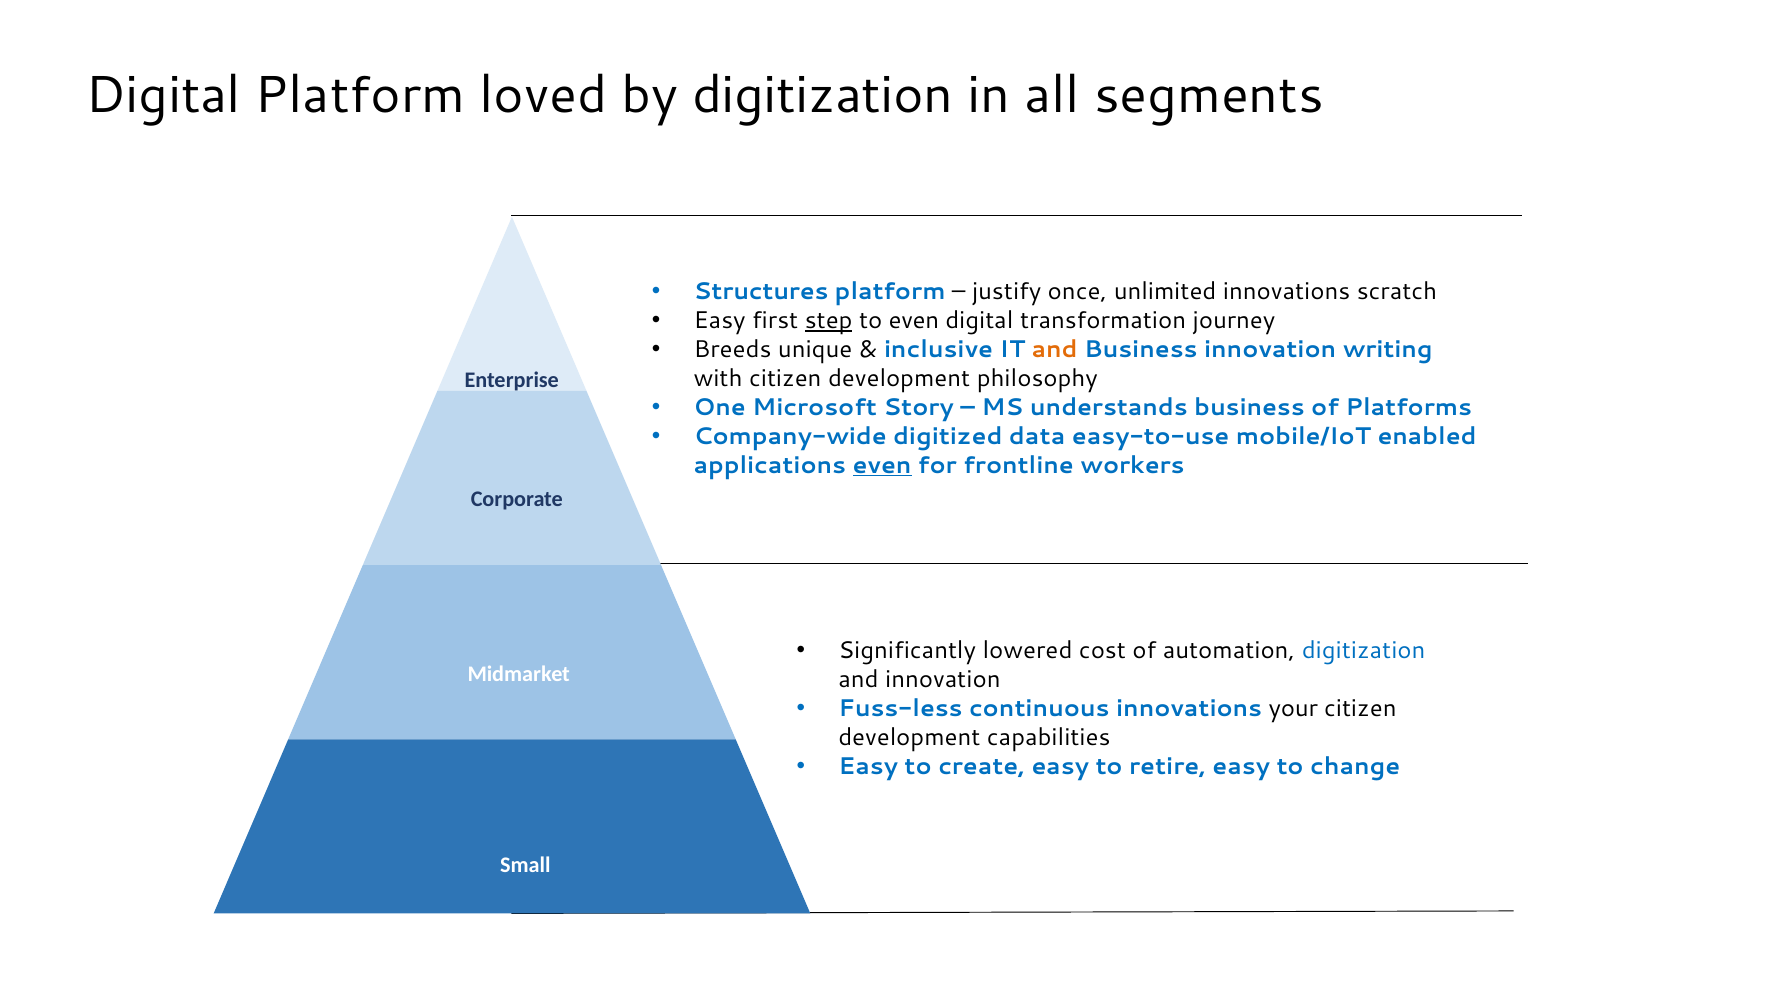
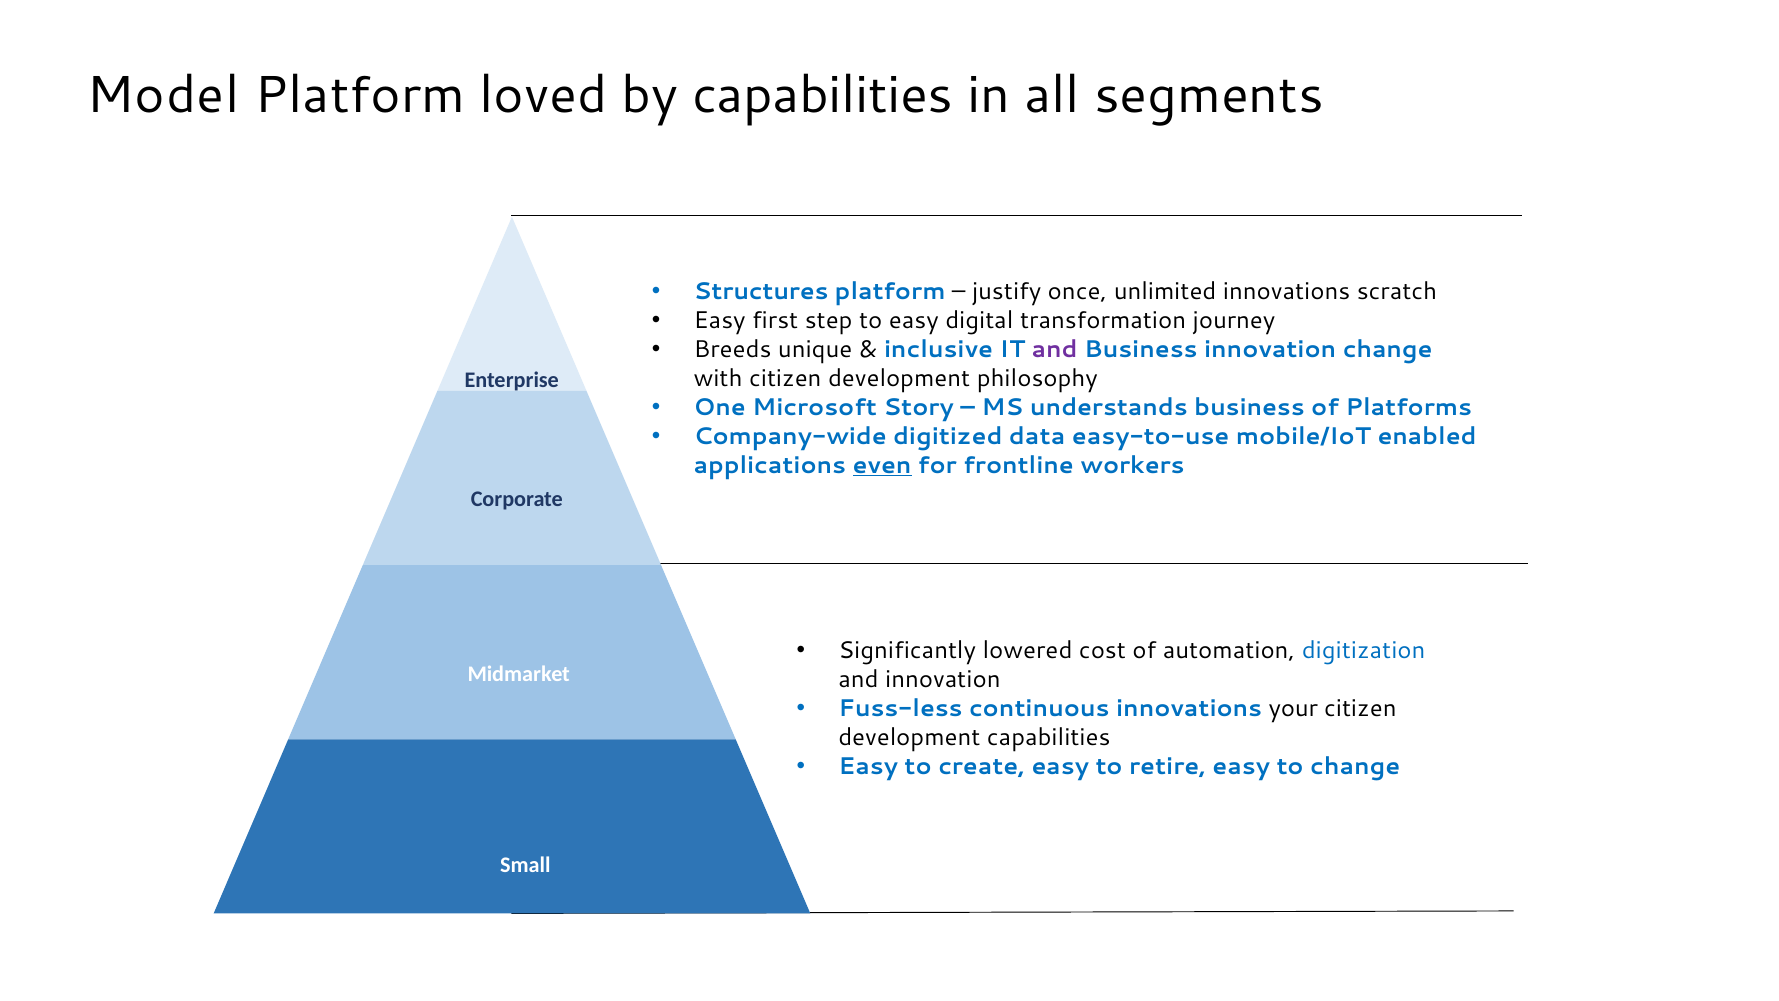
Digital: Digital -> Model (163, 95)
by digitization: digitization -> capabilities (823, 95)
step underline: present -> none (829, 321)
to even: even -> easy (914, 321)
and colour: orange -> purple (1055, 349)
innovation writing: writing -> change (1388, 349)
